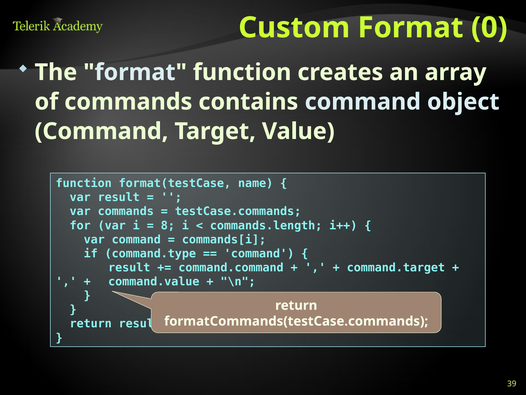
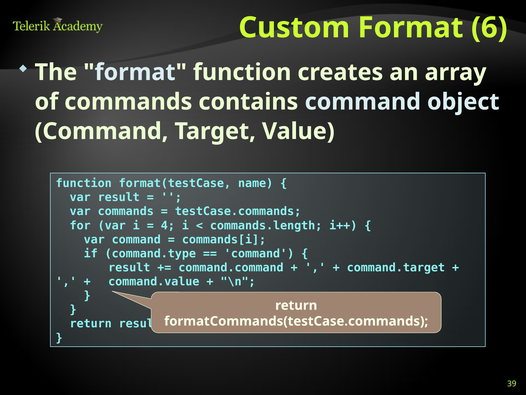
0: 0 -> 6 (489, 28)
8: 8 -> 4 (168, 225)
